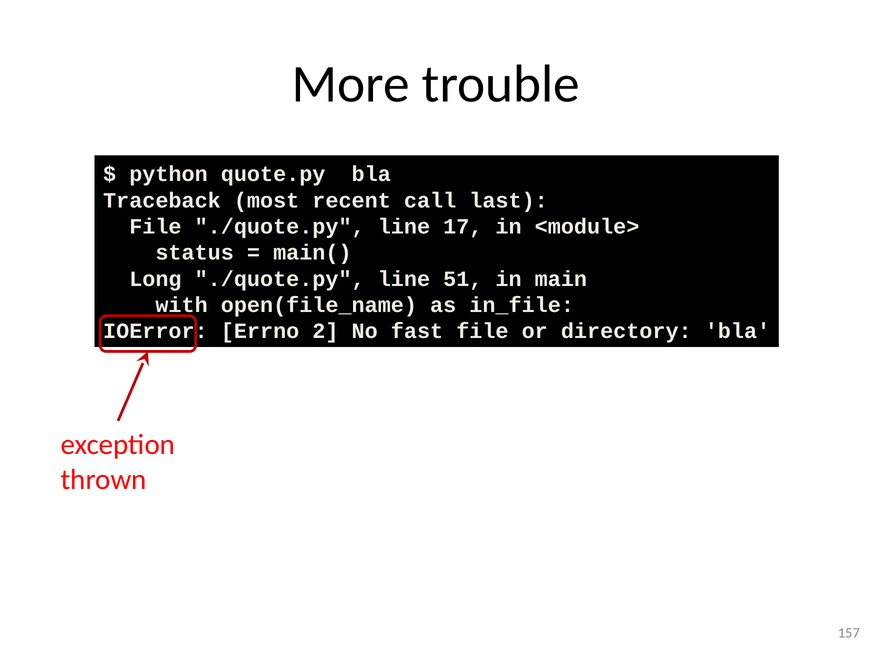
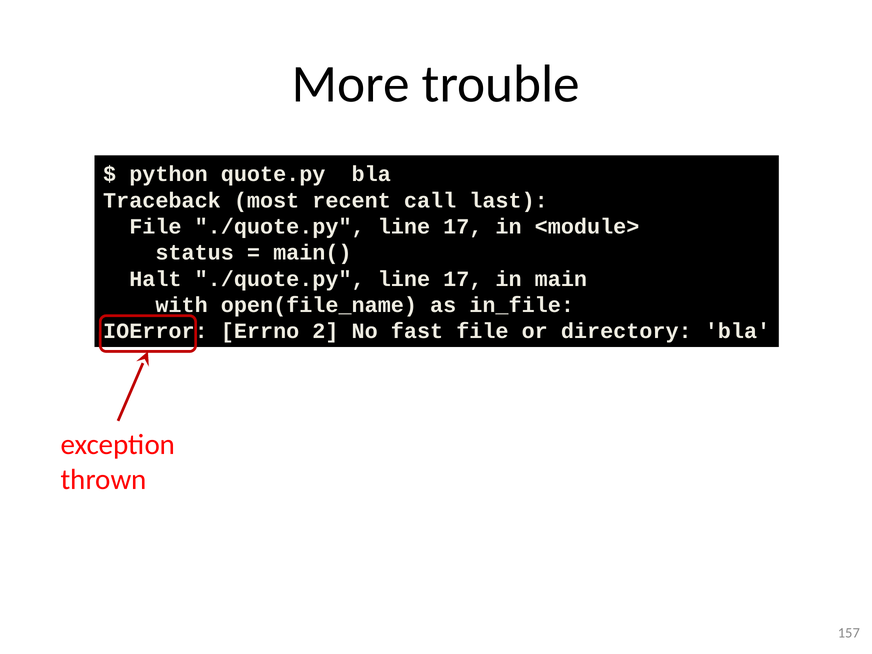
Long: Long -> Halt (155, 279)
51: 51 -> 17 (463, 279)
